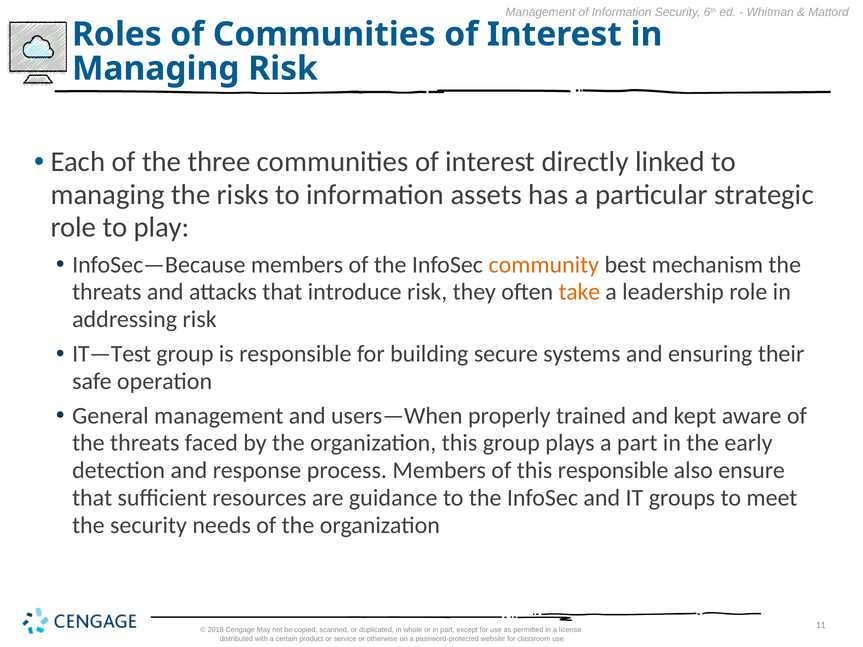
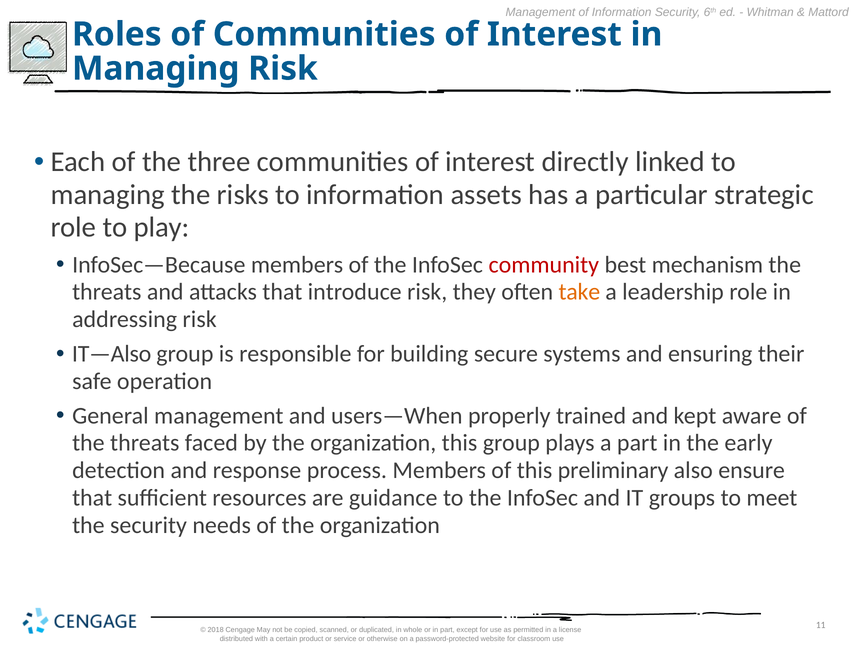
community colour: orange -> red (544, 265)
IT—Test: IT—Test -> IT—Also (112, 354)
this responsible: responsible -> preliminary (613, 471)
